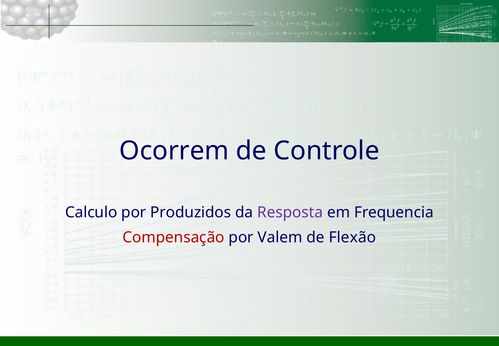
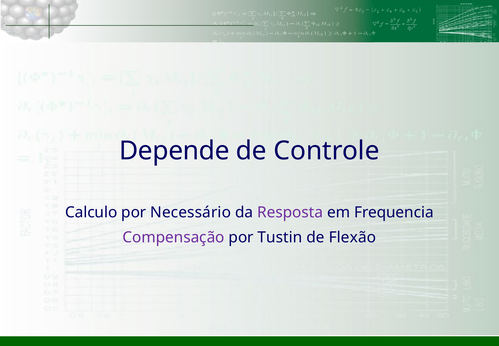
Ocorrem: Ocorrem -> Depende (174, 150)
Produzidos: Produzidos -> Necessário (191, 212)
Compensação colour: red -> purple (173, 237)
Valem: Valem -> Tustin (280, 237)
